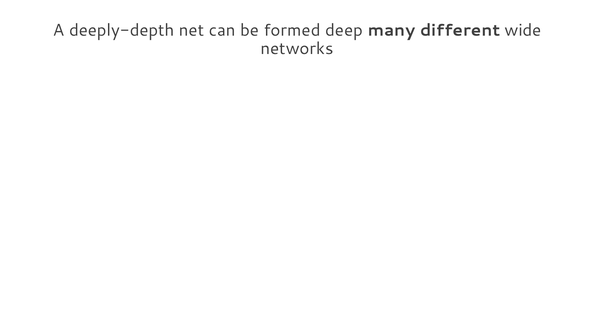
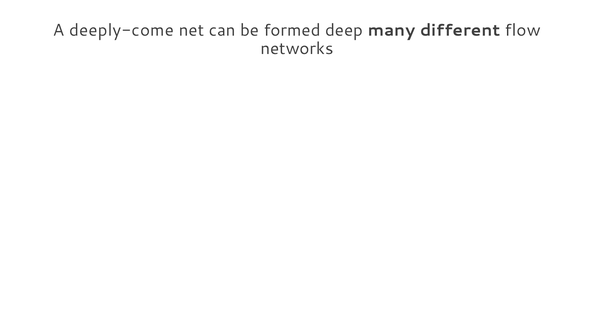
deeply-depth: deeply-depth -> deeply-come (122, 30)
wide: wide -> flow (523, 30)
